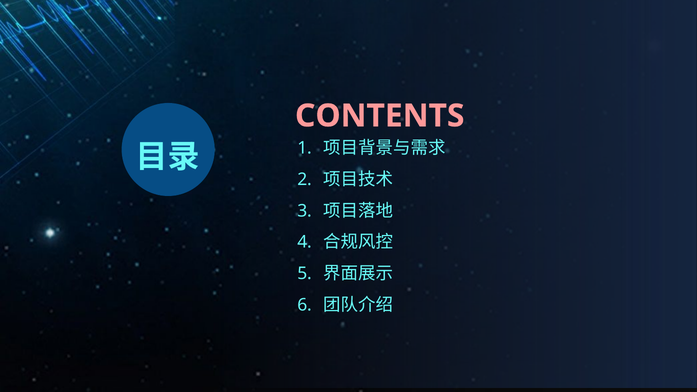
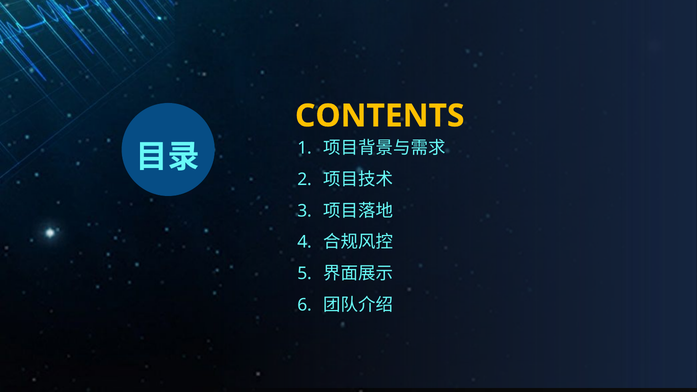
CONTENTS colour: pink -> yellow (380, 116)
